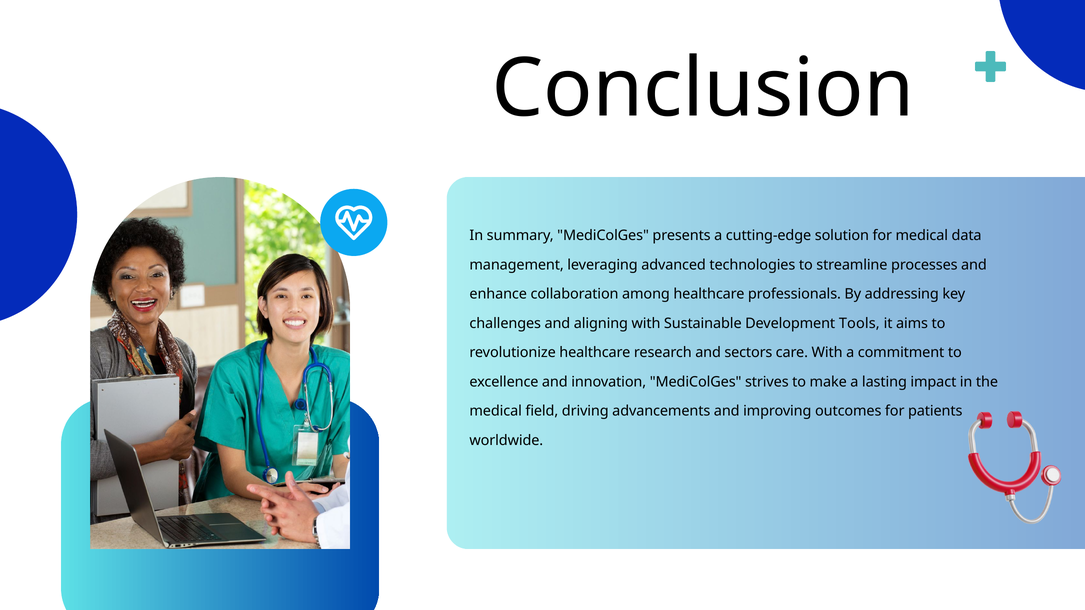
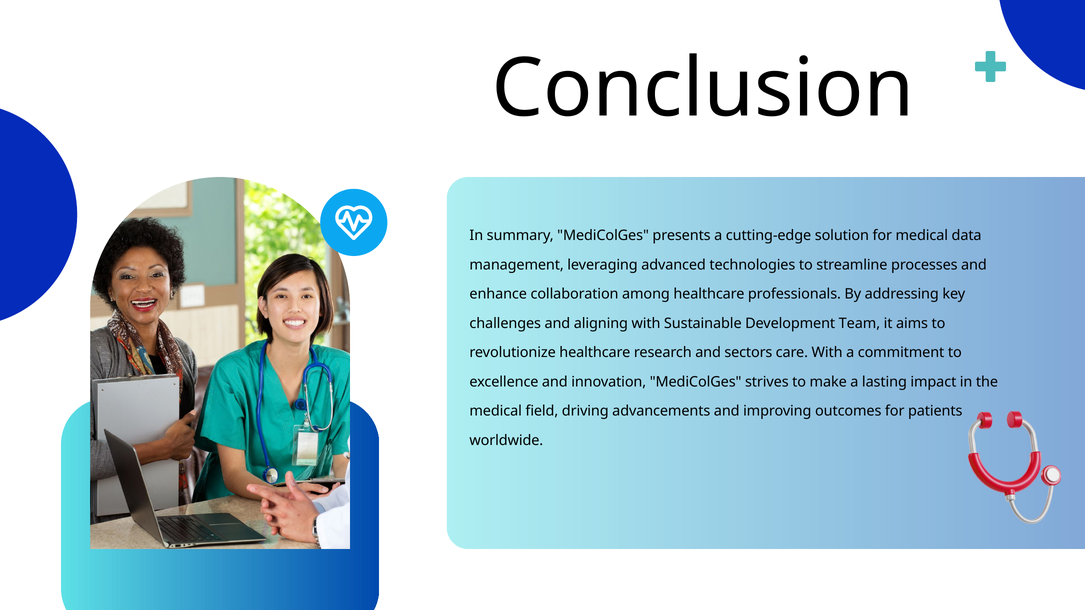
Tools: Tools -> Team (859, 324)
